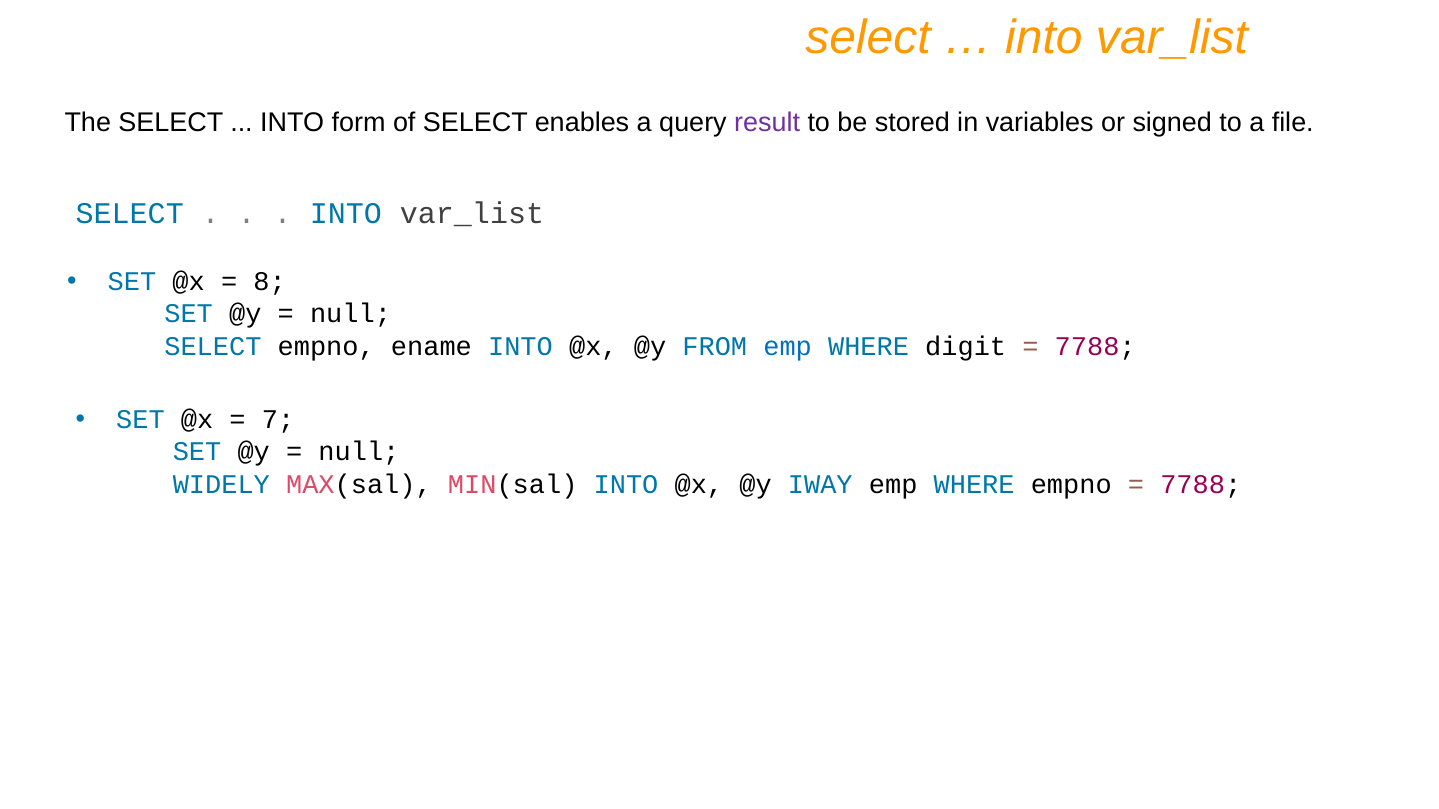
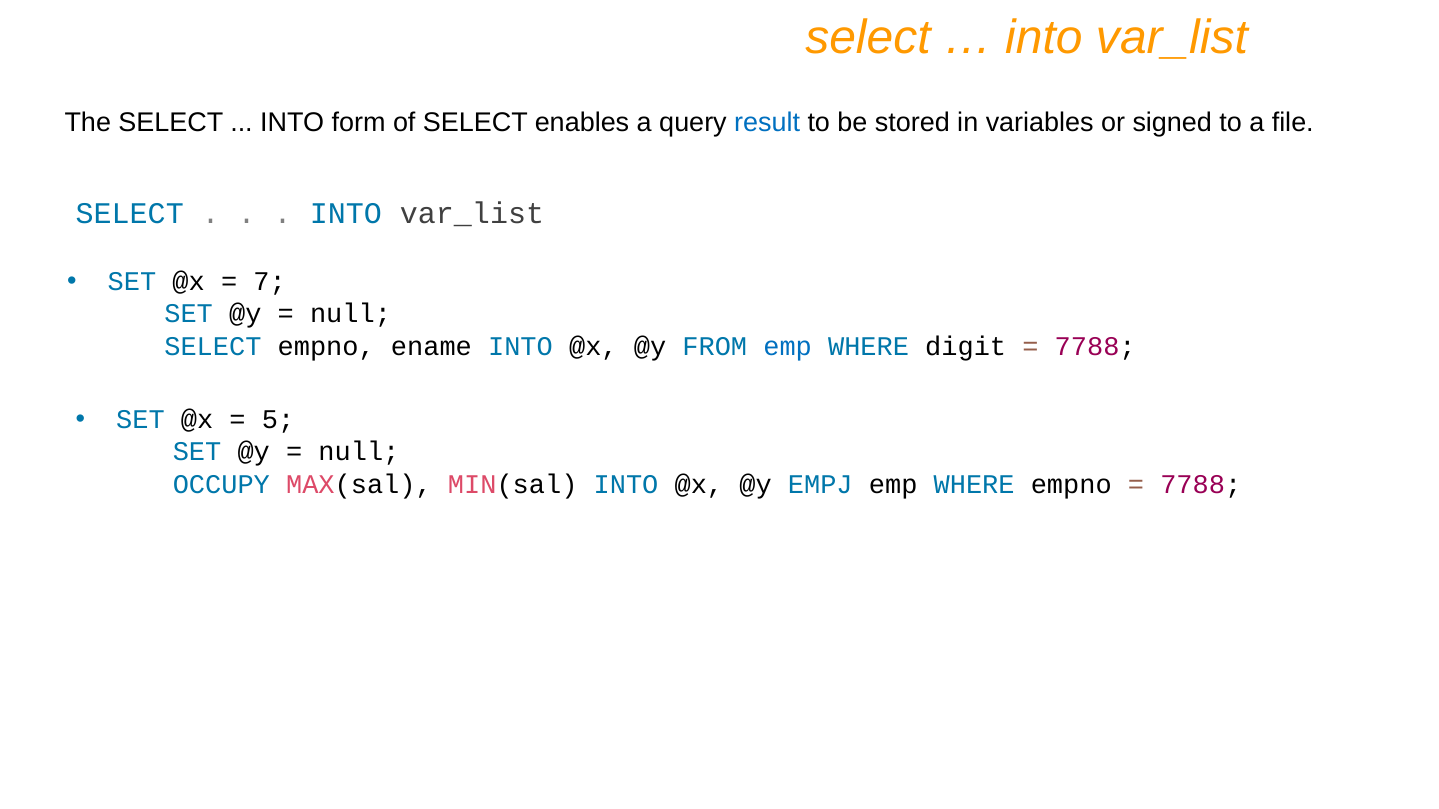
result colour: purple -> blue (767, 122)
8: 8 -> 7 (270, 282)
7: 7 -> 5 (278, 420)
WIDELY: WIDELY -> OCCUPY (221, 485)
IWAY: IWAY -> EMPJ (820, 485)
